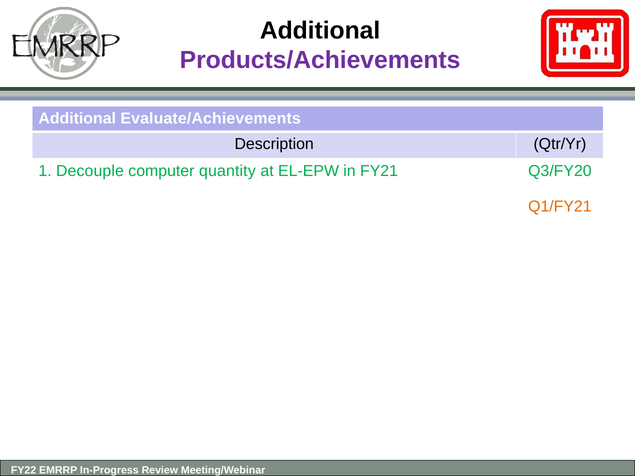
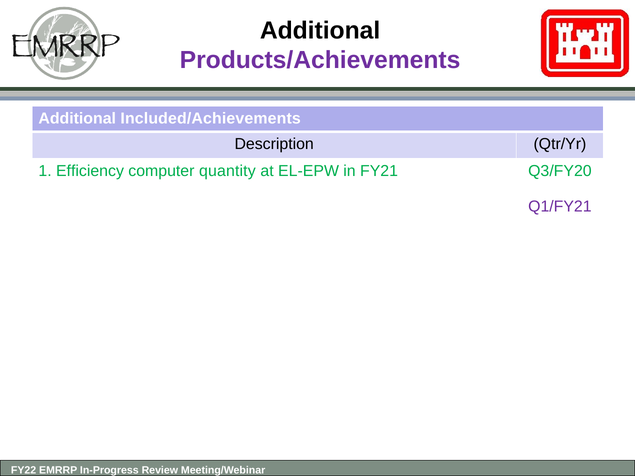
Evaluate/Achievements: Evaluate/Achievements -> Included/Achievements (211, 118)
Decouple: Decouple -> Efficiency (90, 171)
Q1/FY21 colour: orange -> purple (560, 207)
